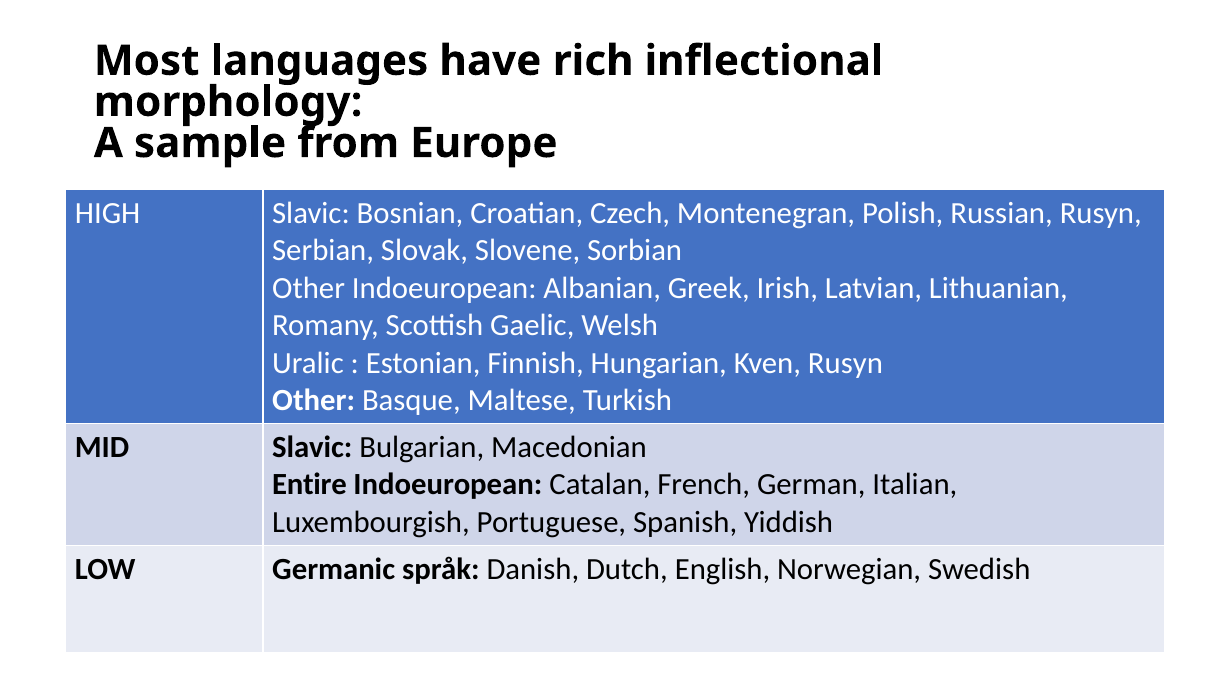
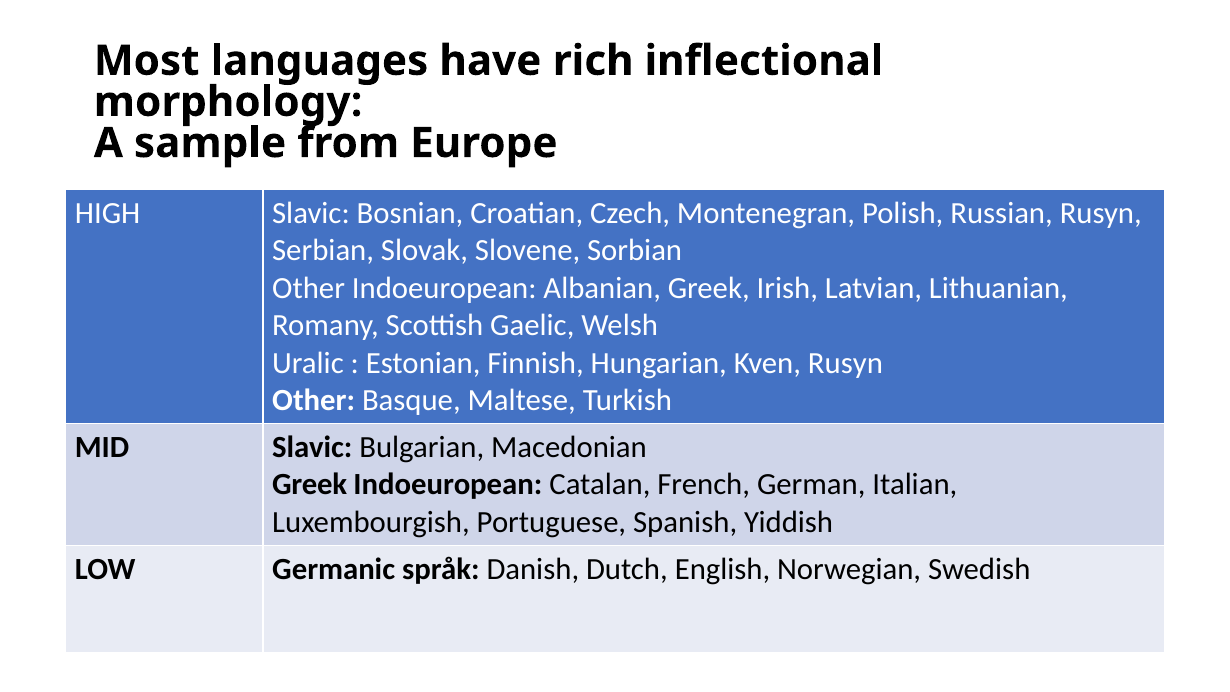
Entire: Entire -> Greek (310, 485)
